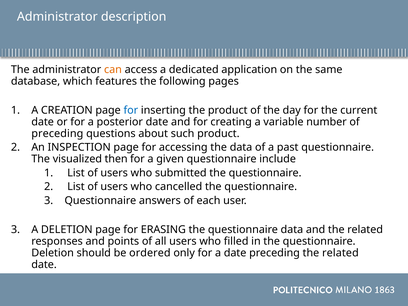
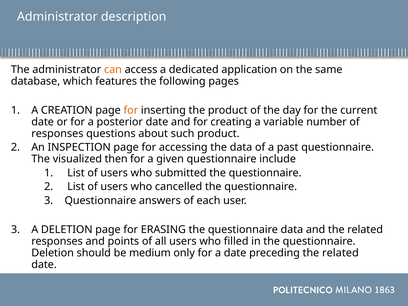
for colour: blue -> orange (131, 110)
preceding: preceding -> responses (57, 134)
ordered: ordered -> medium (150, 253)
